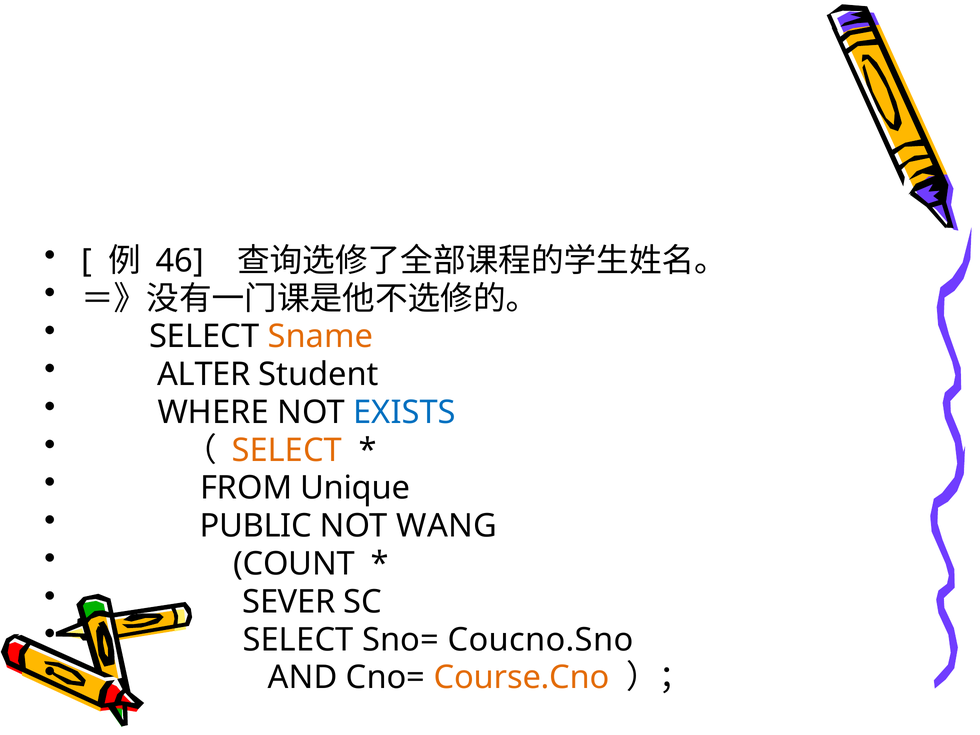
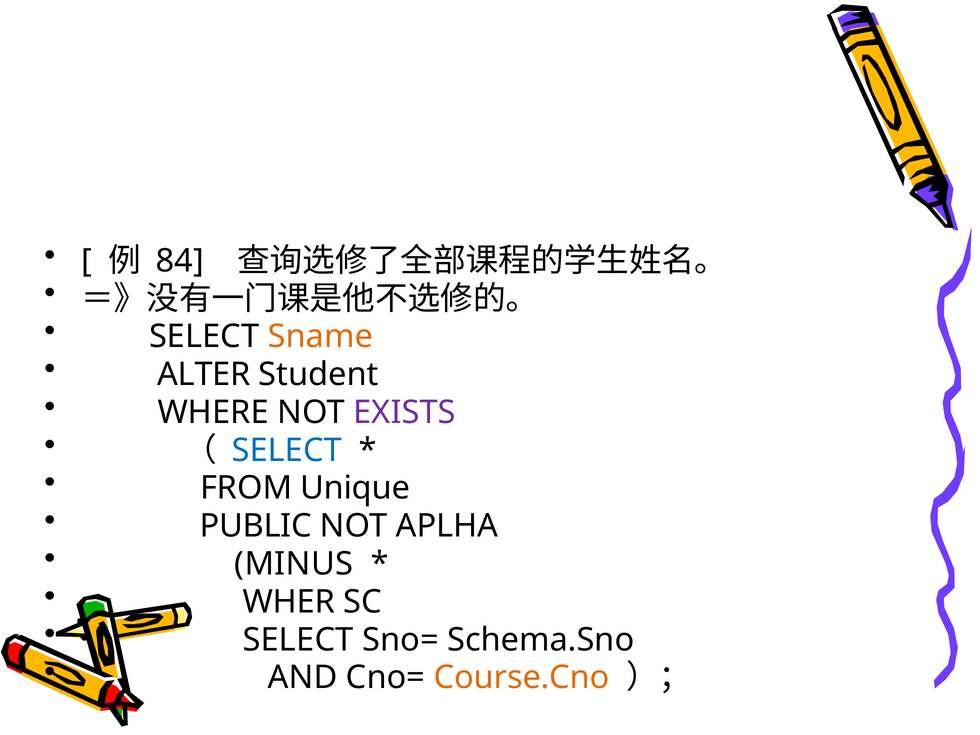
46: 46 -> 84 (180, 261)
EXISTS colour: blue -> purple (404, 412)
SELECT colour: orange -> blue (287, 450)
WANG: WANG -> APLHA (447, 526)
COUNT: COUNT -> MINUS (294, 564)
SEVER: SEVER -> WHER (289, 602)
Coucno.Sno: Coucno.Sno -> Schema.Sno (541, 640)
